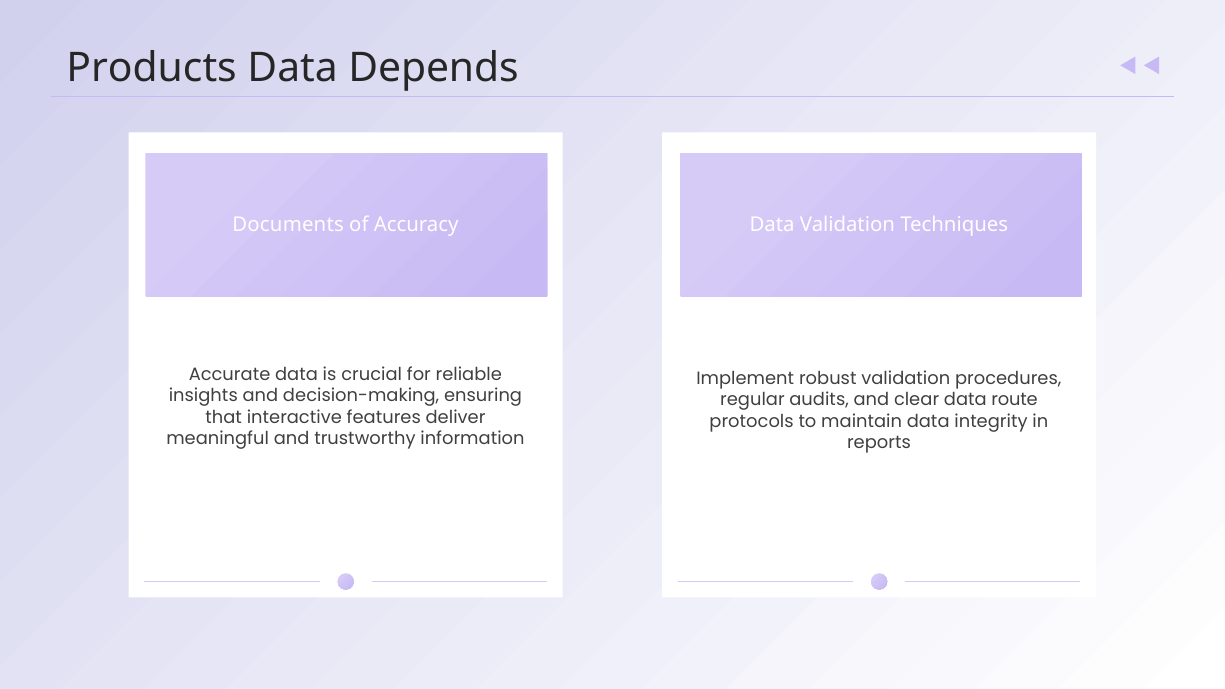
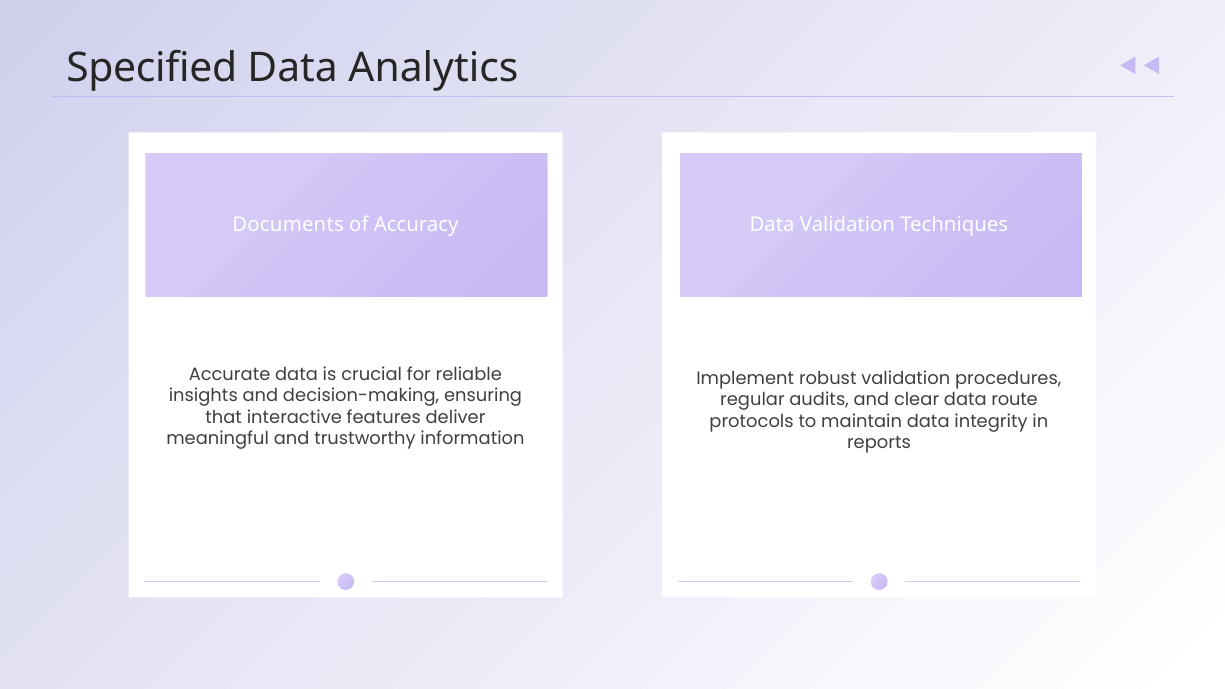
Products: Products -> Specified (152, 68)
Depends: Depends -> Analytics (433, 68)
